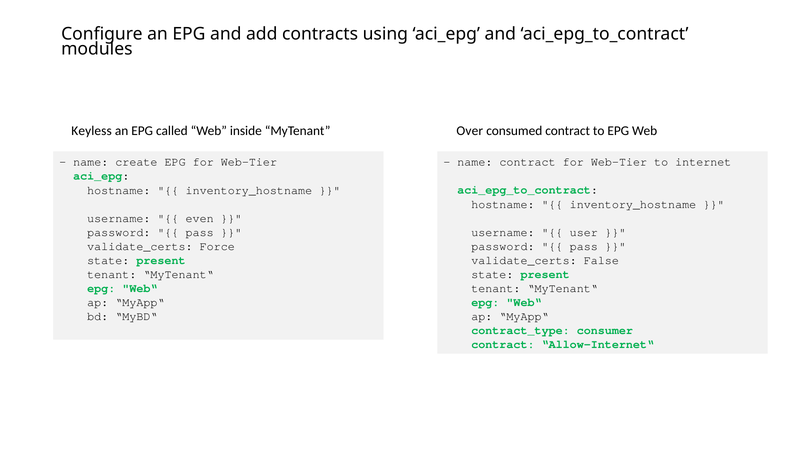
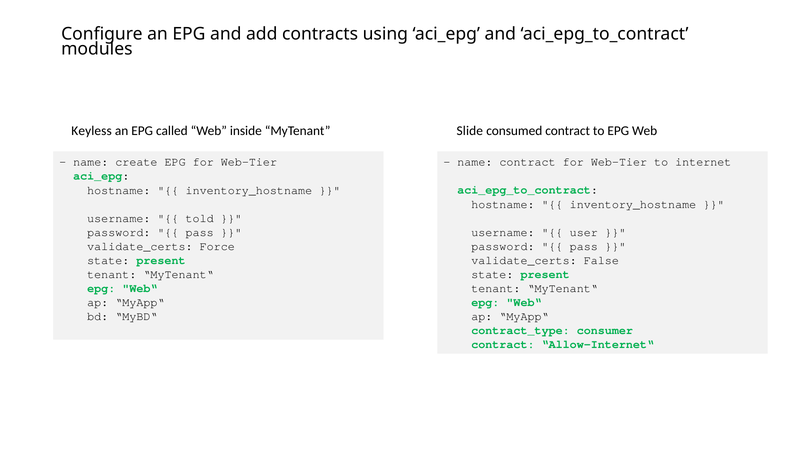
Over: Over -> Slide (470, 131)
even: even -> told (200, 218)
